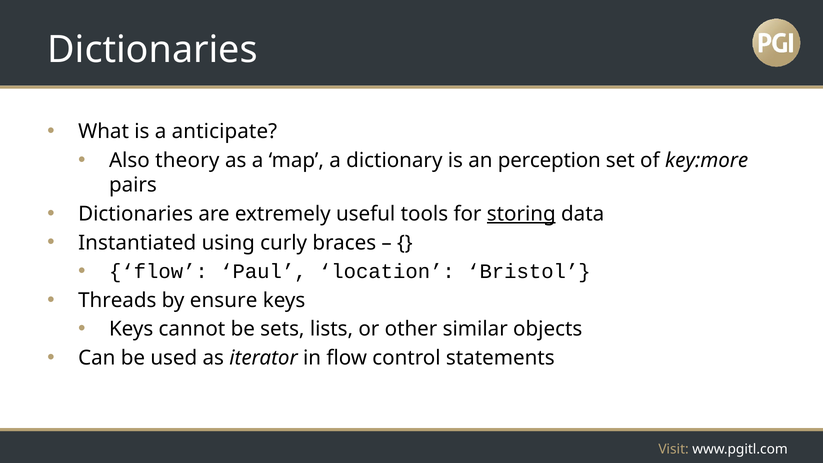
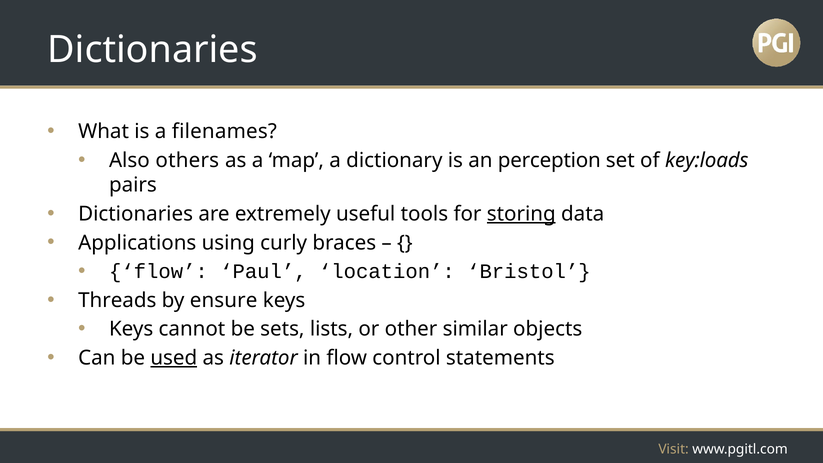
anticipate: anticipate -> filenames (224, 132)
theory: theory -> others (187, 160)
key:more: key:more -> key:loads (707, 160)
Instantiated: Instantiated -> Applications (137, 243)
used underline: none -> present (174, 358)
